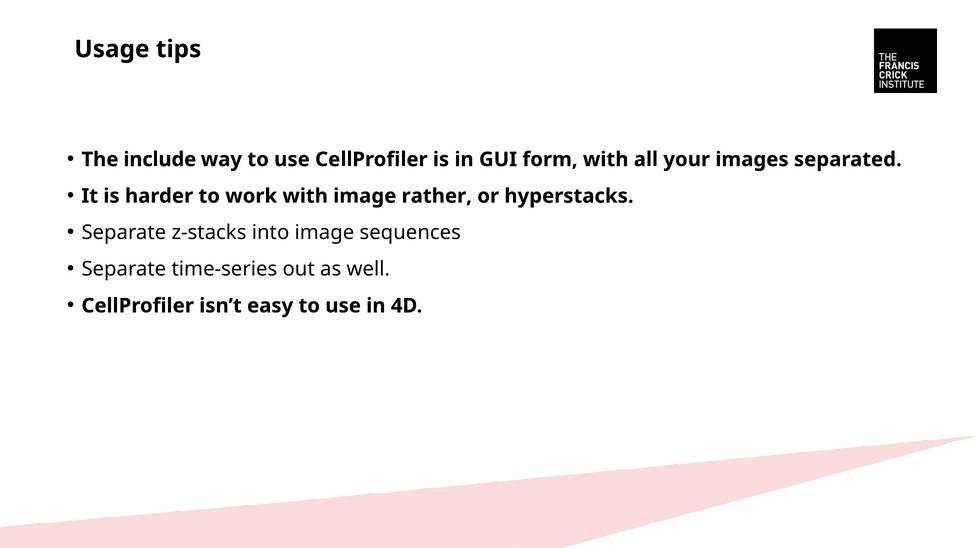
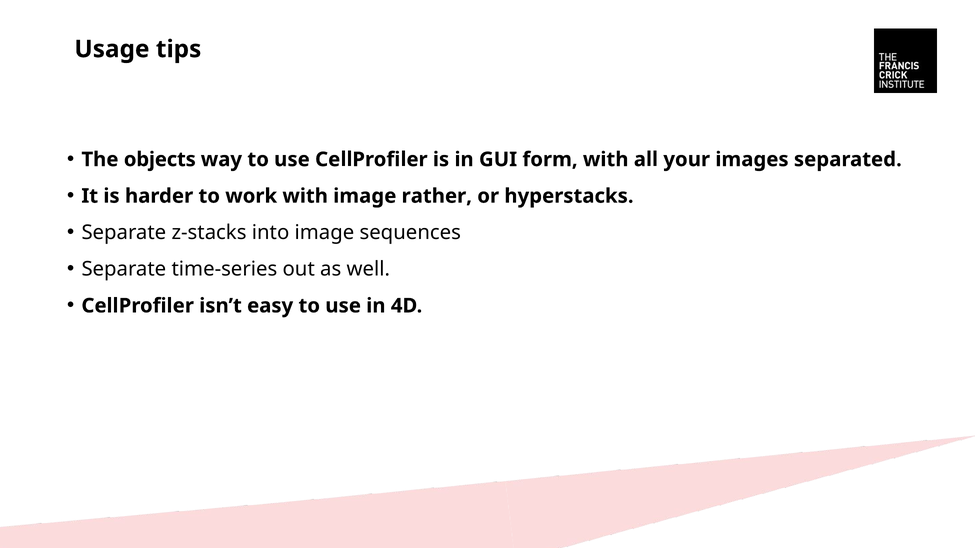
include: include -> objects (160, 160)
